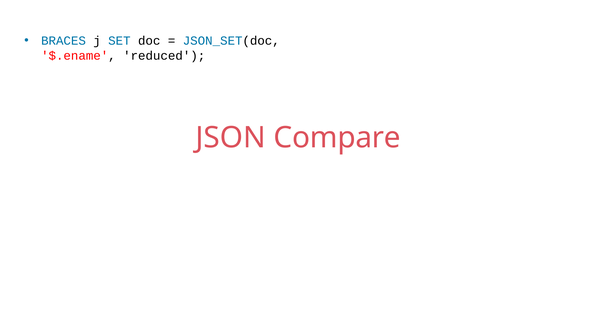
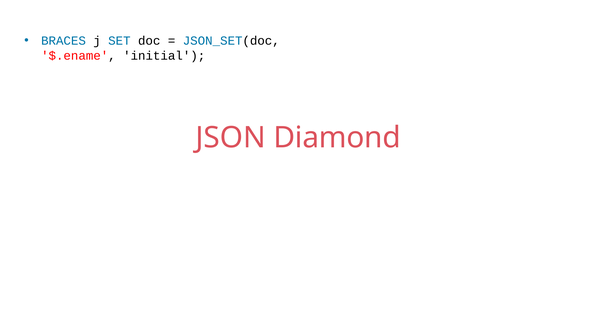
reduced: reduced -> initial (164, 56)
Compare: Compare -> Diamond (337, 138)
